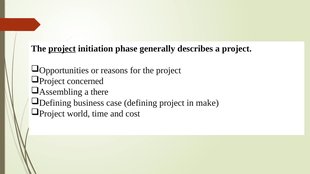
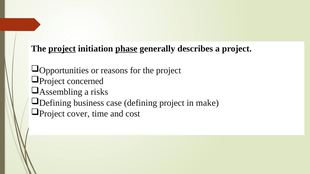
phase underline: none -> present (126, 49)
there: there -> risks (99, 92)
world: world -> cover (78, 114)
